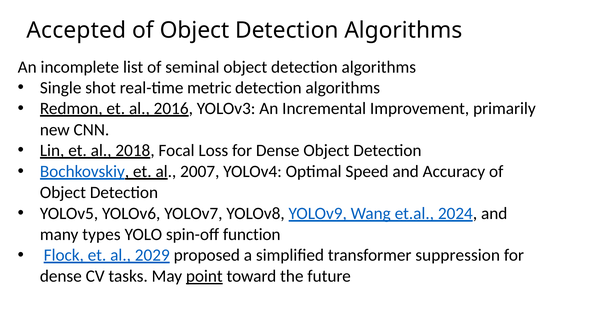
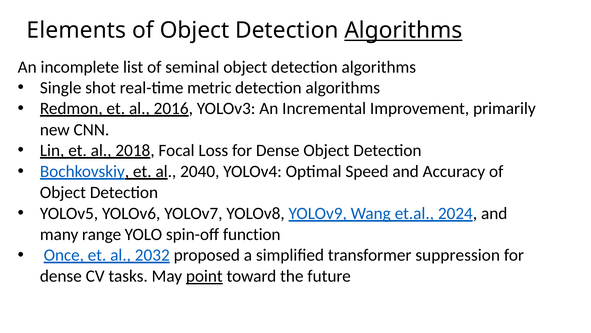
Accepted: Accepted -> Elements (76, 30)
Algorithms underline: none -> present (403, 30)
2007: 2007 -> 2040 (200, 171)
types: types -> range (102, 234)
Flock: Flock -> Once (64, 255)
2029: 2029 -> 2032 (152, 255)
